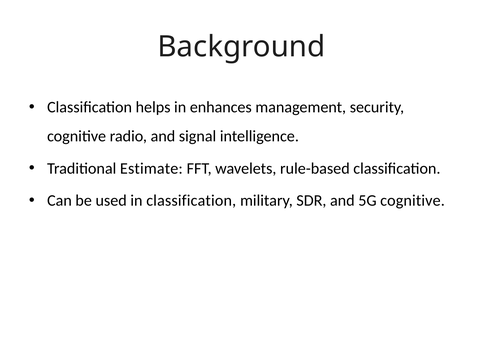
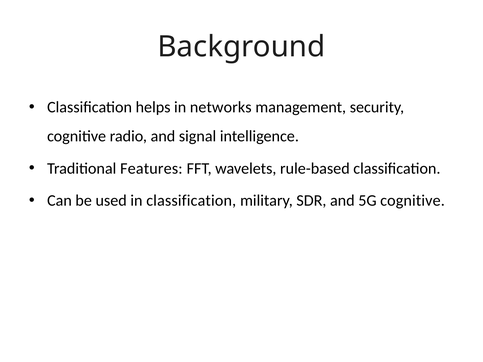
enhances: enhances -> networks (221, 107)
Estimate: Estimate -> Features (151, 169)
